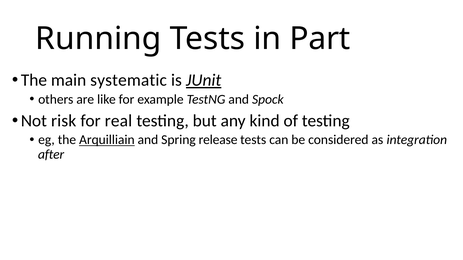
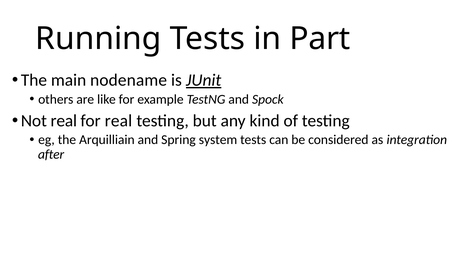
systematic: systematic -> nodename (129, 80)
Not risk: risk -> real (64, 121)
Arquilliain underline: present -> none (107, 140)
release: release -> system (218, 140)
